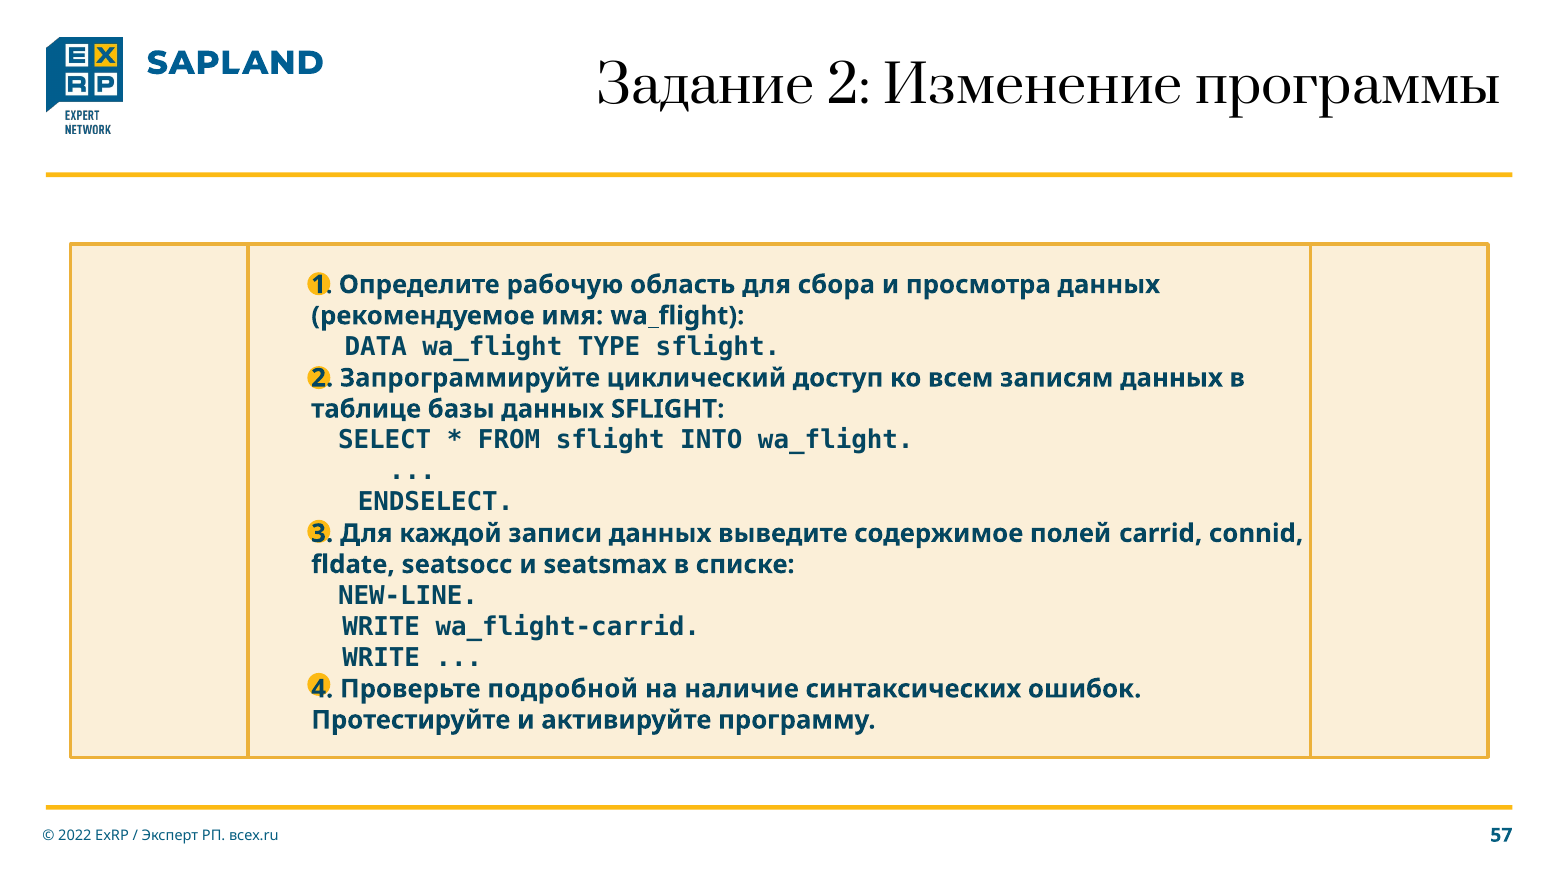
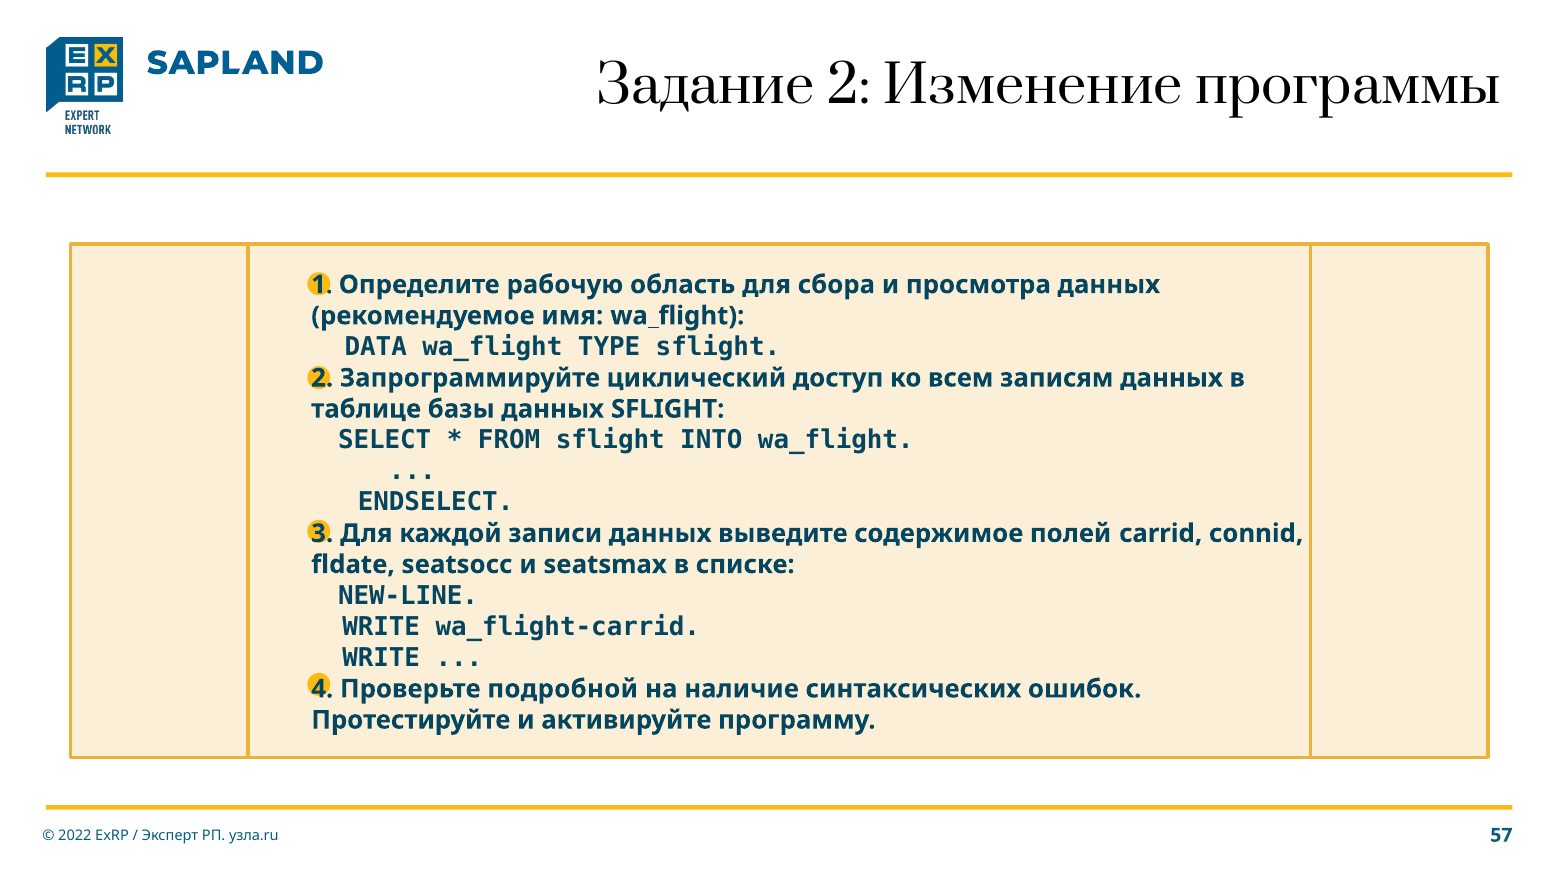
всех.ru: всех.ru -> узла.ru (254, 835)
